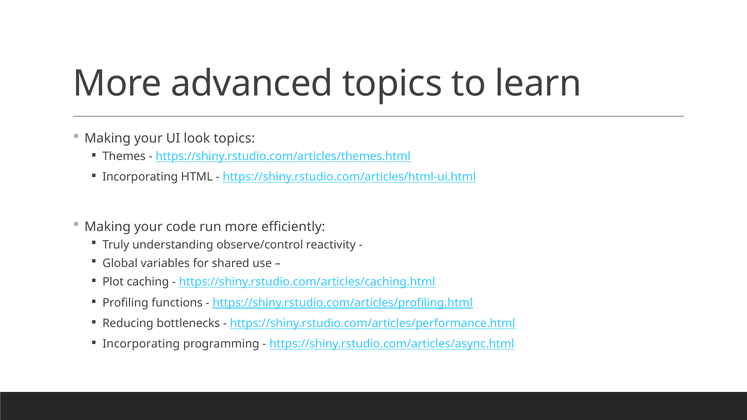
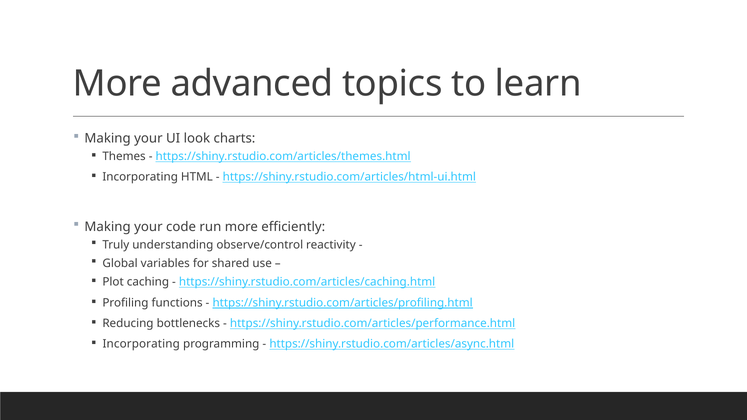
look topics: topics -> charts (234, 139)
